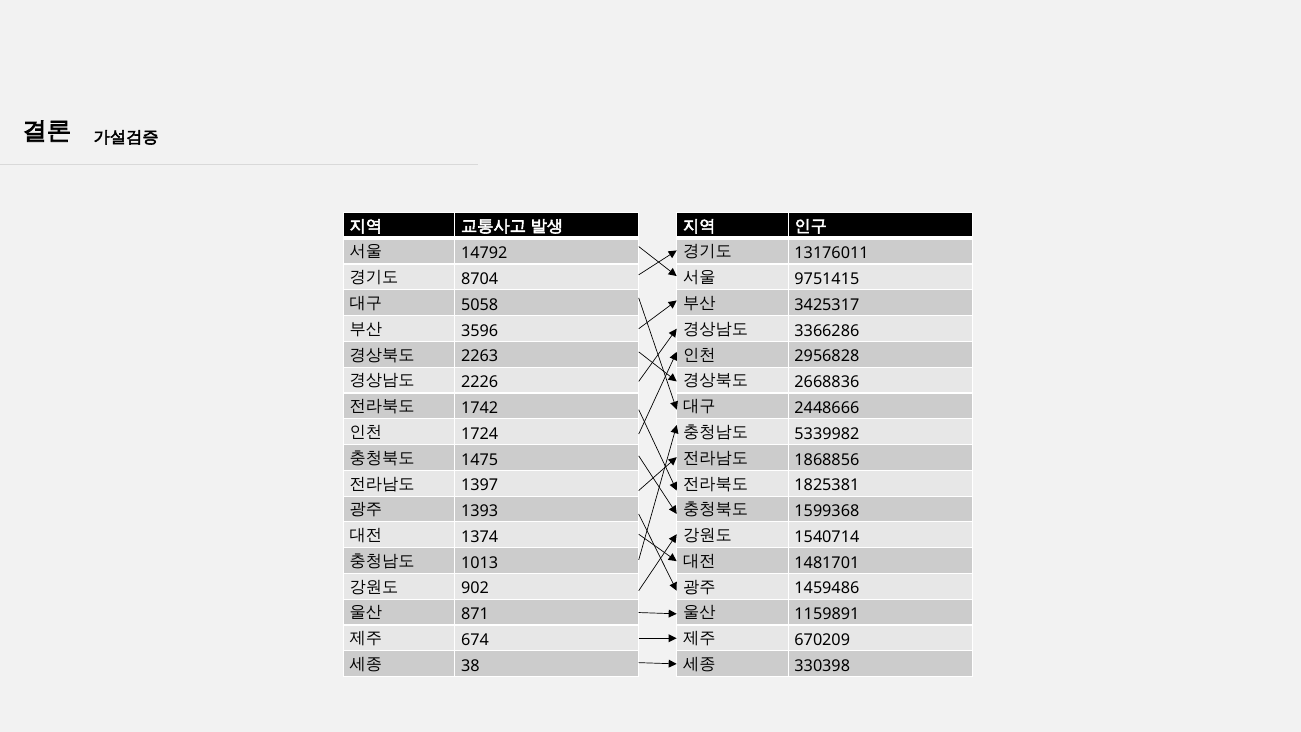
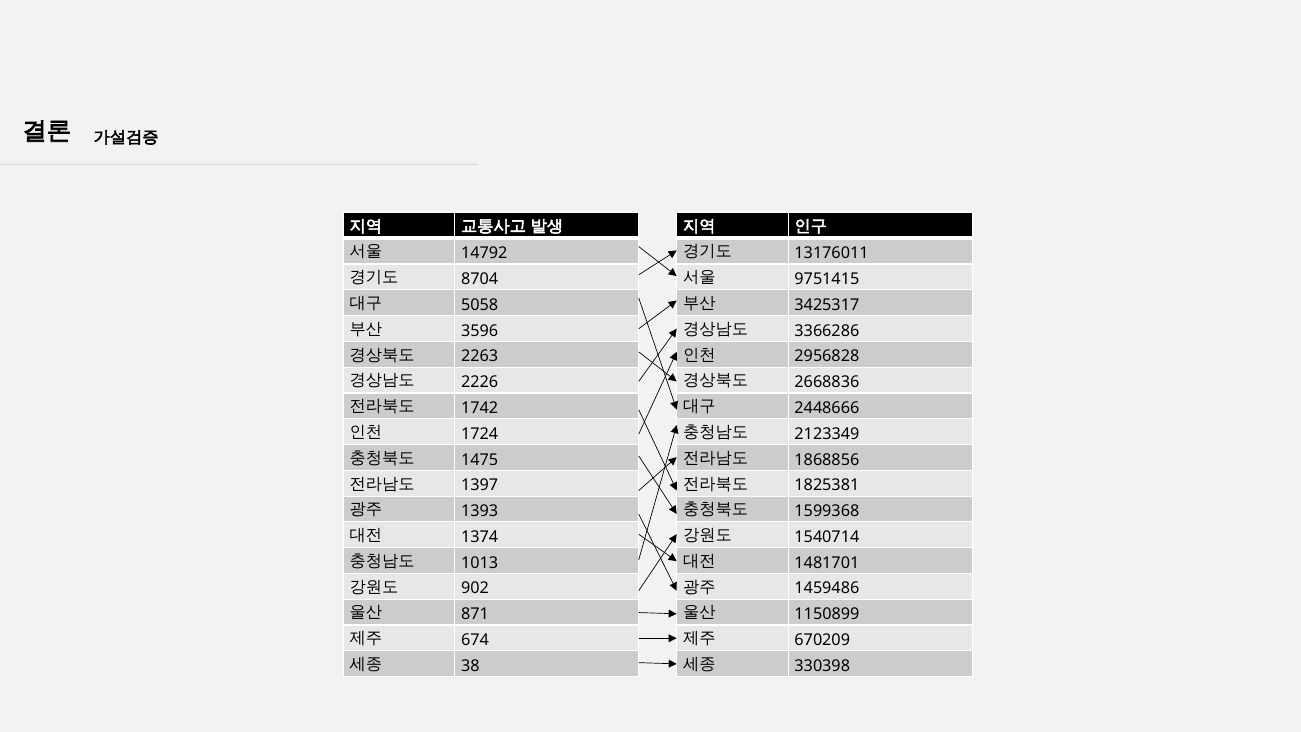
5339982: 5339982 -> 2123349 (827, 434)
1159891: 1159891 -> 1150899 (827, 614)
